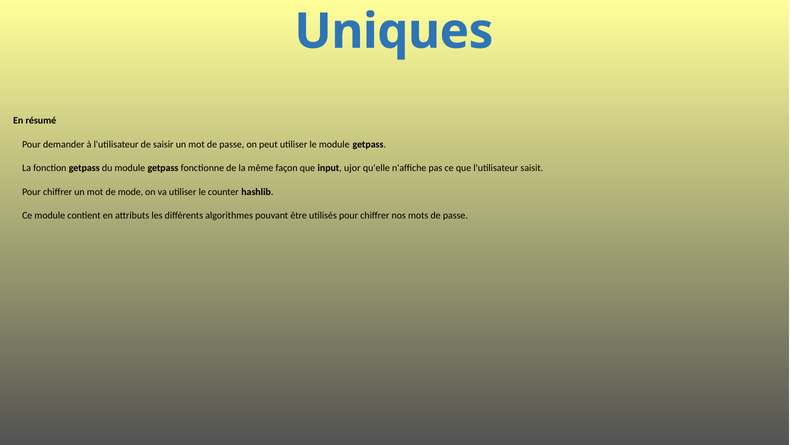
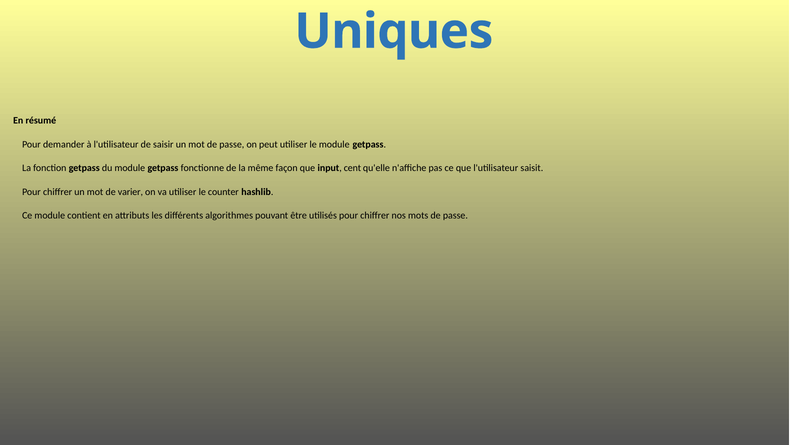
ujor: ujor -> cent (352, 168)
mode: mode -> varier (130, 192)
